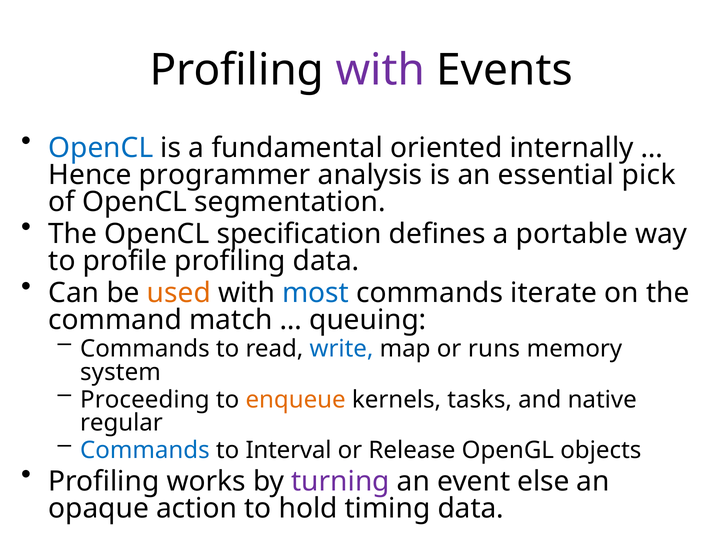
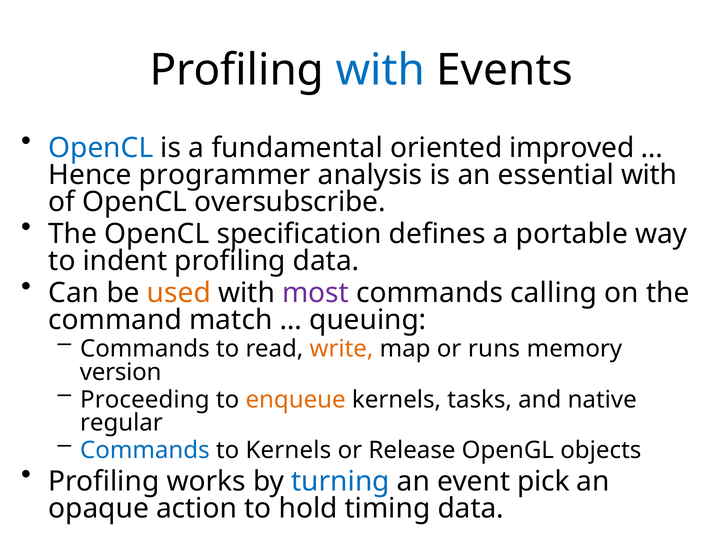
with colour: purple -> blue (380, 70)
internally: internally -> improved (572, 148)
essential pick: pick -> with (649, 175)
segmentation: segmentation -> oversubscribe (290, 202)
profile: profile -> indent (125, 261)
most colour: blue -> purple (316, 293)
iterate: iterate -> calling (554, 293)
write colour: blue -> orange (341, 349)
system: system -> version (121, 372)
to Interval: Interval -> Kernels (288, 451)
turning colour: purple -> blue (341, 481)
else: else -> pick (543, 481)
